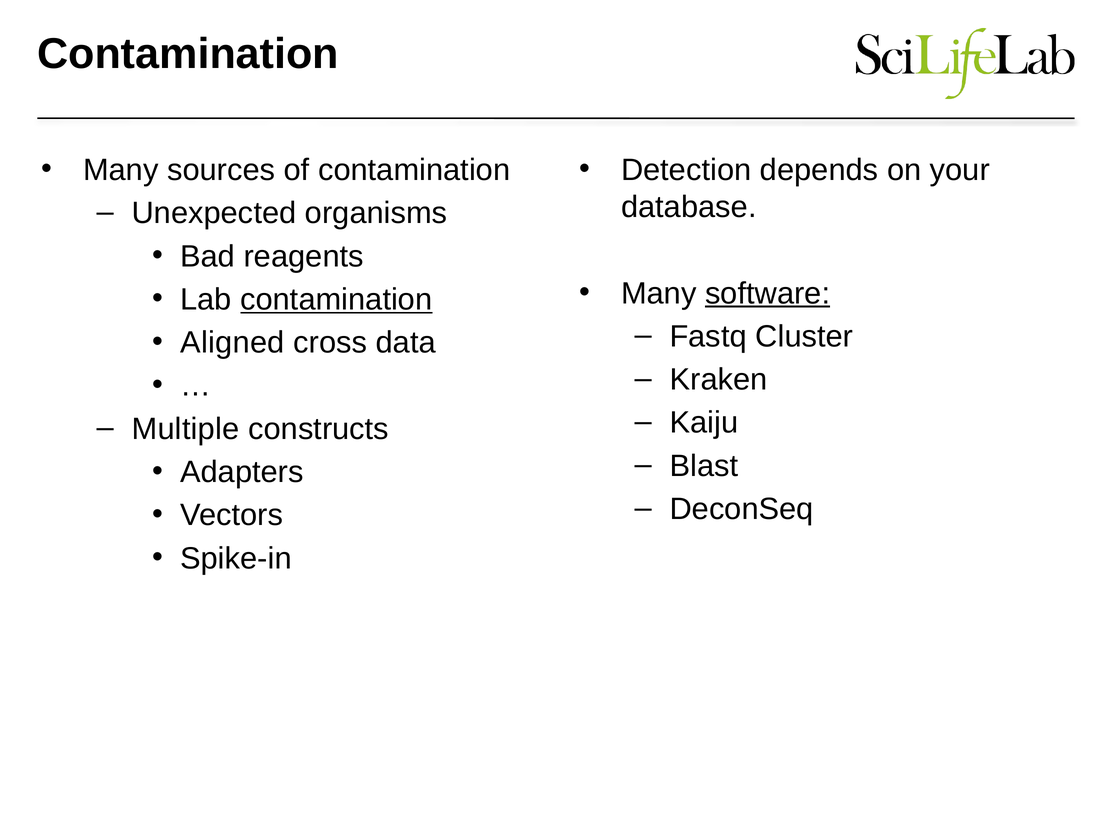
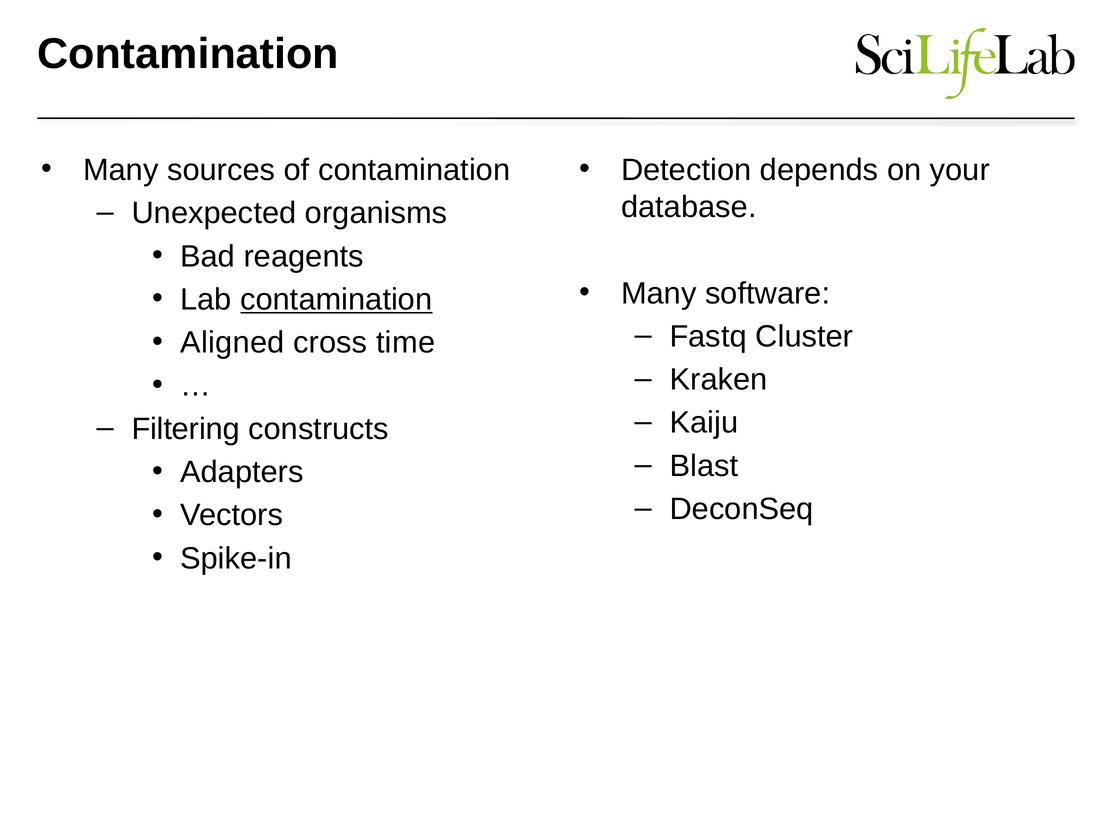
software underline: present -> none (768, 294)
data: data -> time (406, 343)
Multiple: Multiple -> Filtering (186, 429)
